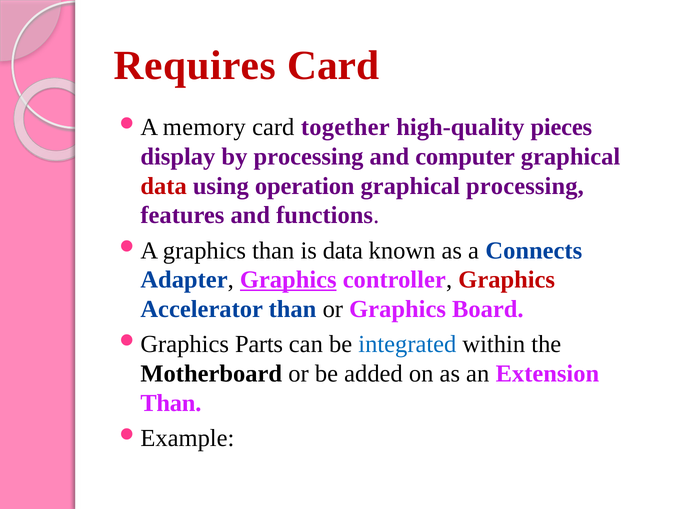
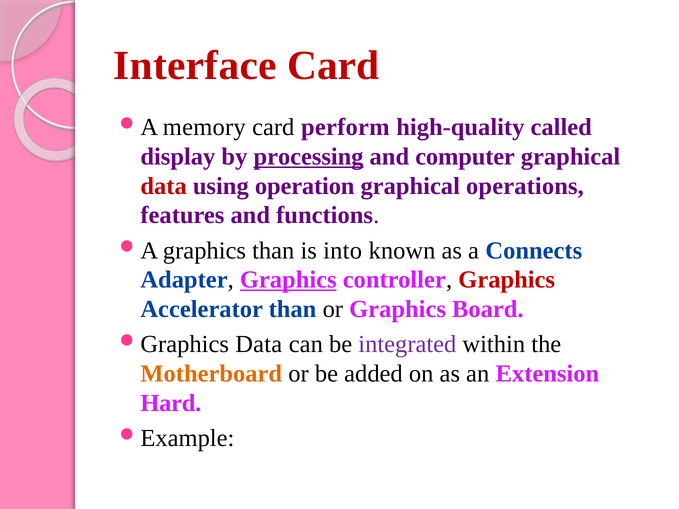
Requires: Requires -> Interface (195, 66)
together: together -> perform (345, 127)
pieces: pieces -> called (561, 127)
processing underline: none -> present (309, 157)
graphical processing: processing -> operations (525, 186)
is data: data -> into (343, 251)
Parts: Parts -> Data (259, 344)
integrated colour: blue -> purple (407, 344)
Motherboard colour: black -> orange (211, 374)
Than: Than -> Hard (171, 403)
